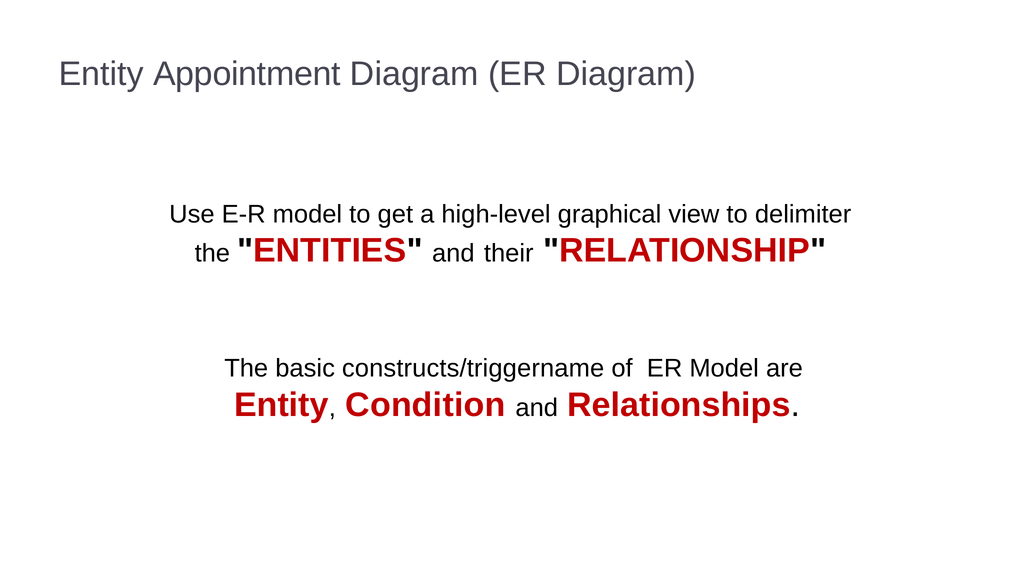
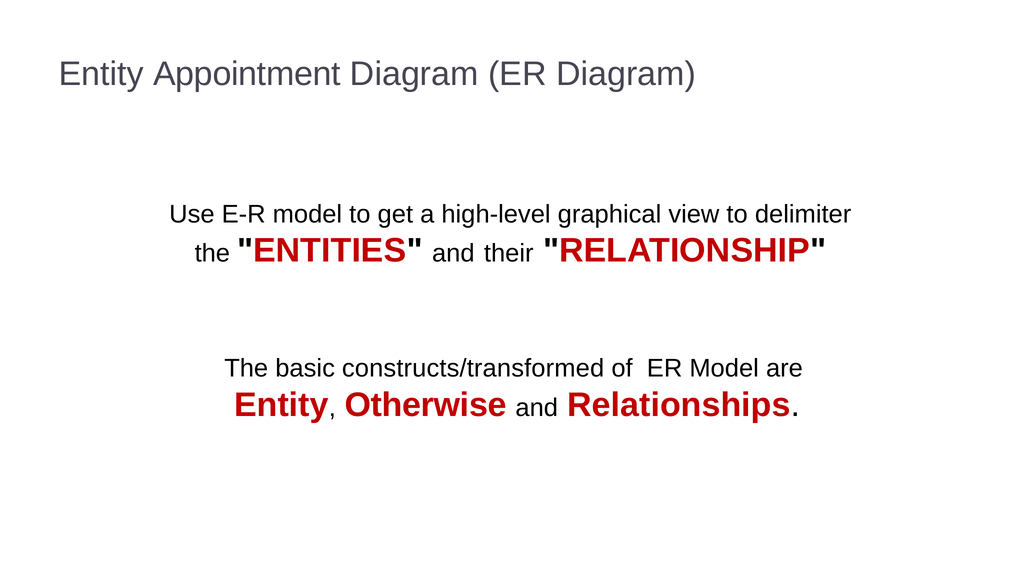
constructs/triggername: constructs/triggername -> constructs/transformed (473, 369)
Condition: Condition -> Otherwise (426, 405)
